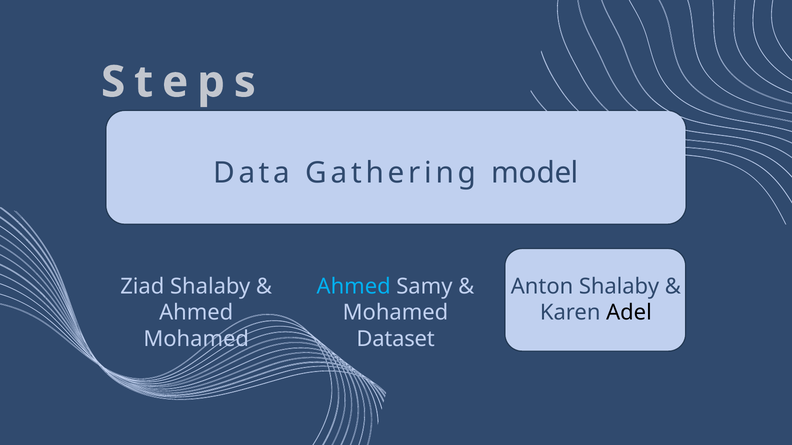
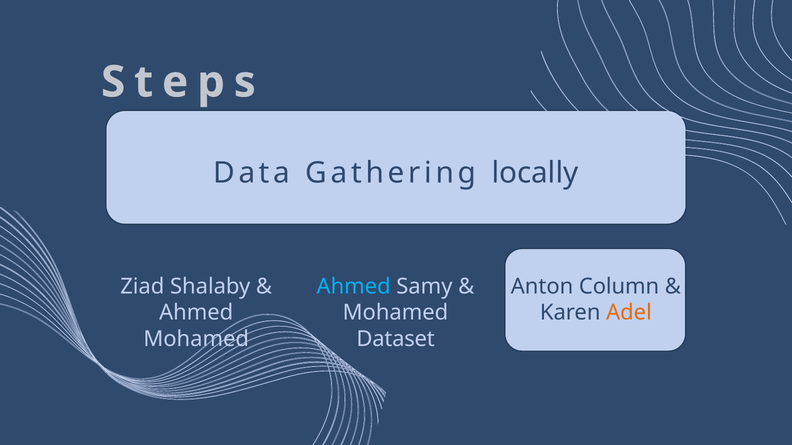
model: model -> locally (535, 173)
Anton Shalaby: Shalaby -> Column (619, 287)
Adel colour: black -> orange (629, 313)
